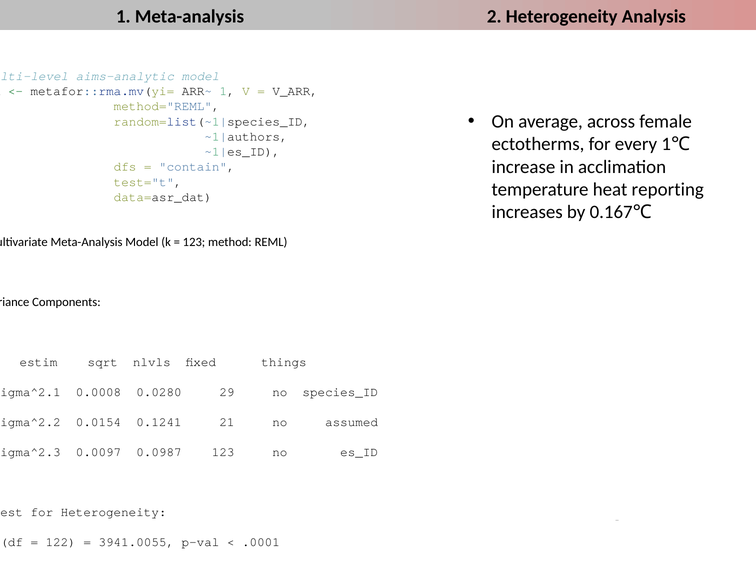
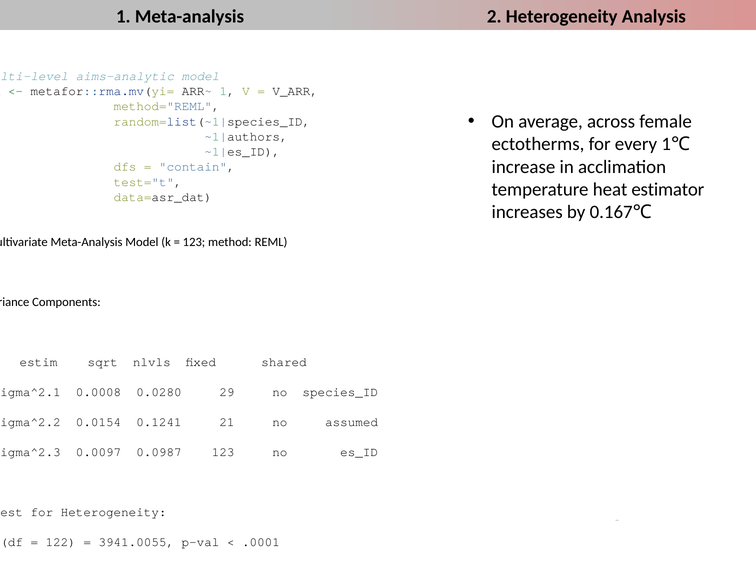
reporting: reporting -> estimator (668, 190)
things: things -> shared (284, 362)
